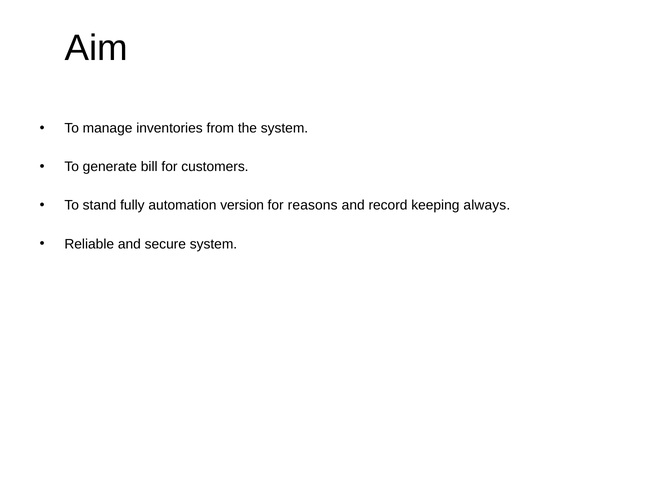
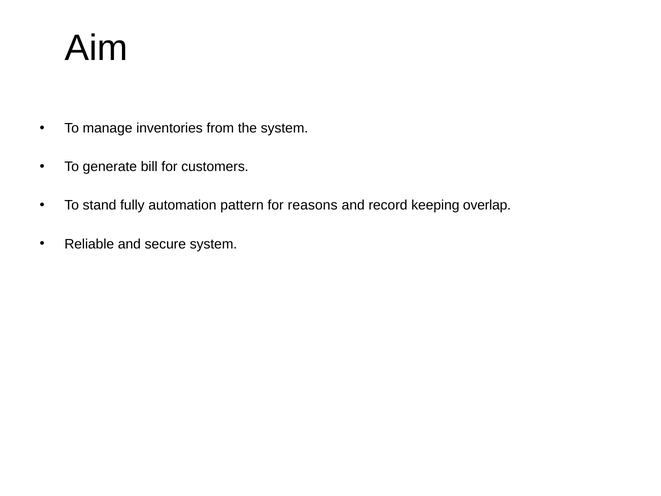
version: version -> pattern (242, 205)
always: always -> overlap (487, 205)
